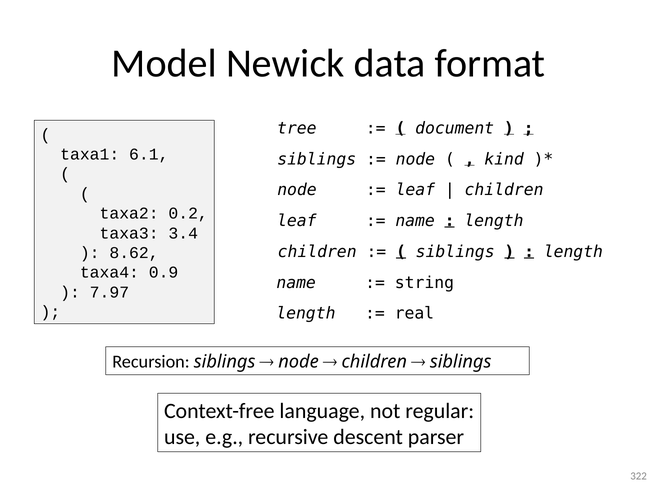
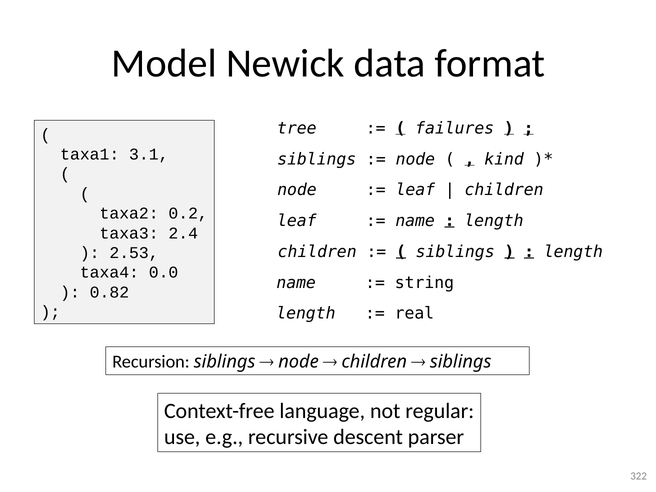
document: document -> failures (455, 128)
6.1: 6.1 -> 3.1 (149, 154)
3.4: 3.4 -> 2.4 (183, 233)
8.62: 8.62 -> 2.53 (134, 253)
0.9: 0.9 -> 0.0 (164, 272)
7.97: 7.97 -> 0.82 (109, 292)
